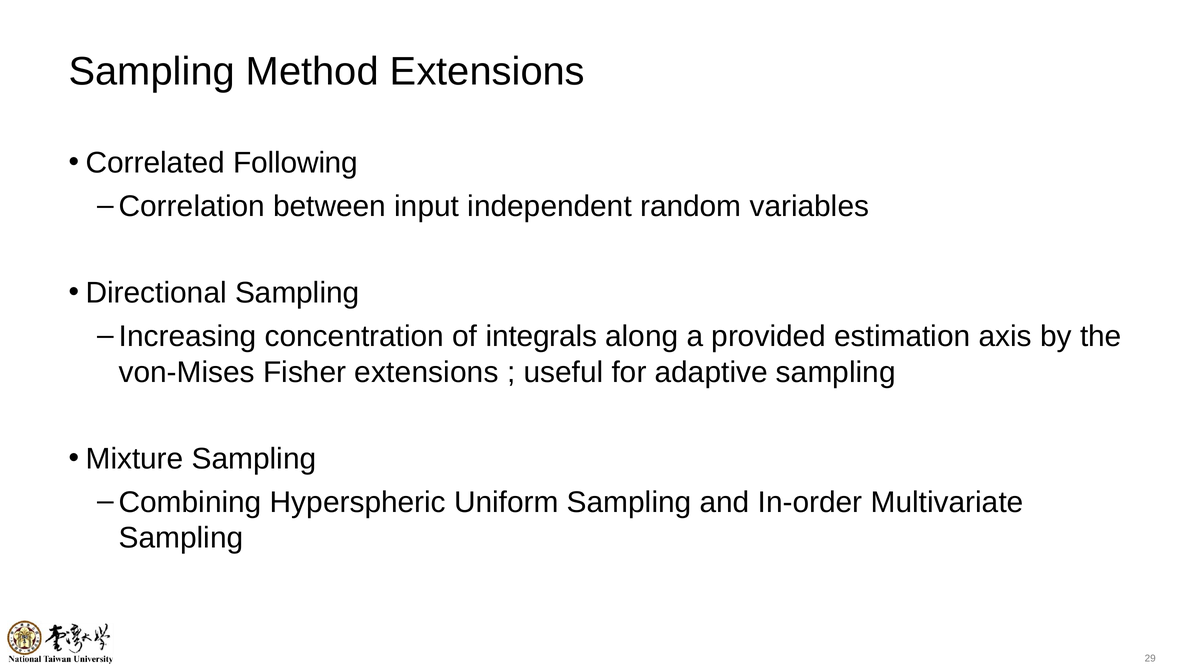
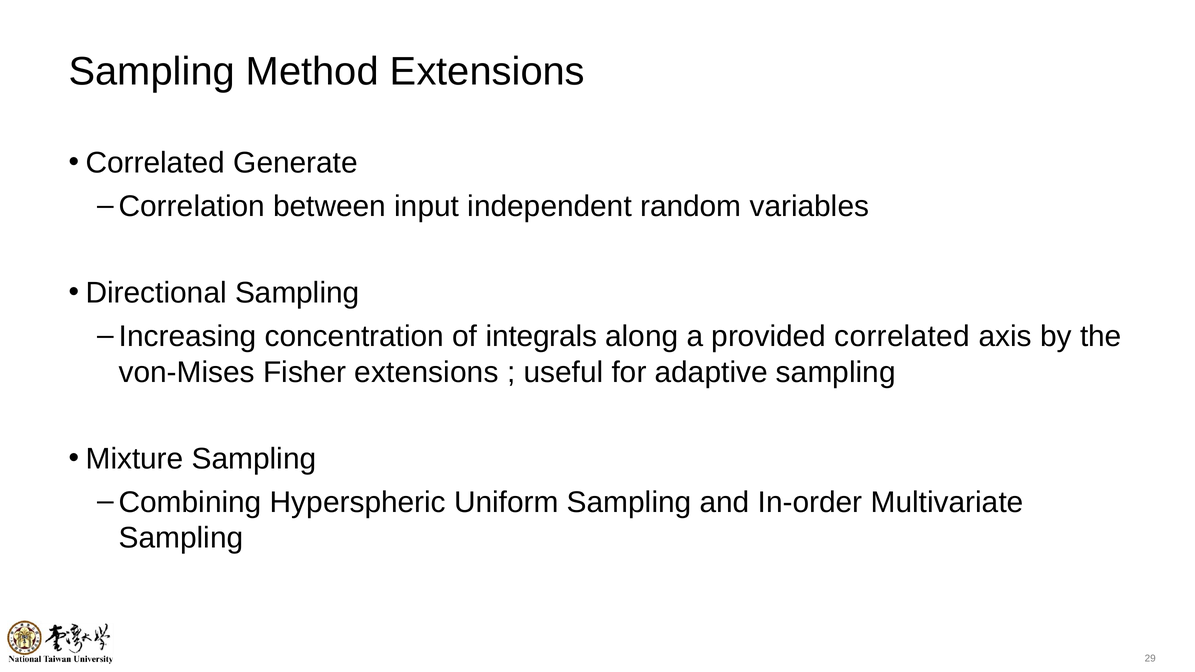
Following: Following -> Generate (296, 163)
provided estimation: estimation -> correlated (902, 336)
